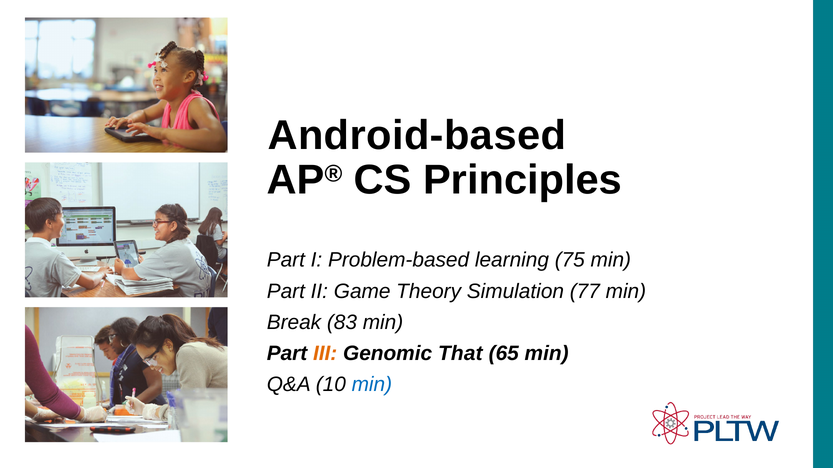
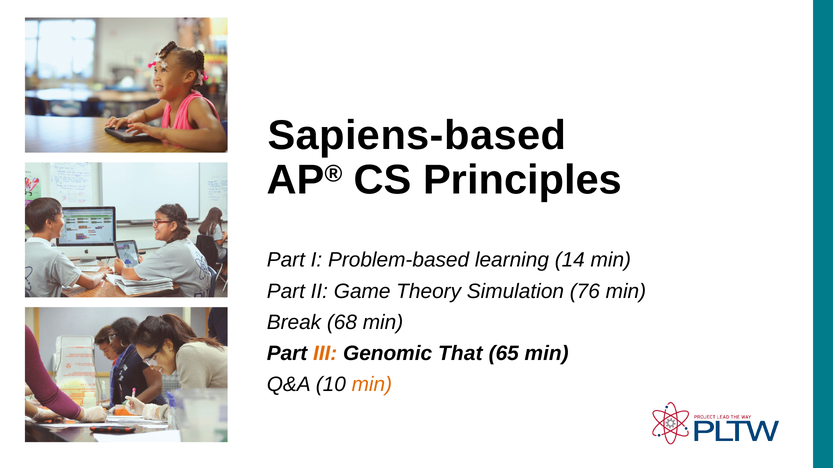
Android-based: Android-based -> Sapiens-based (417, 135)
75: 75 -> 14 (570, 260)
77: 77 -> 76 (585, 292)
83: 83 -> 68 (342, 323)
min colour: blue -> orange (372, 385)
